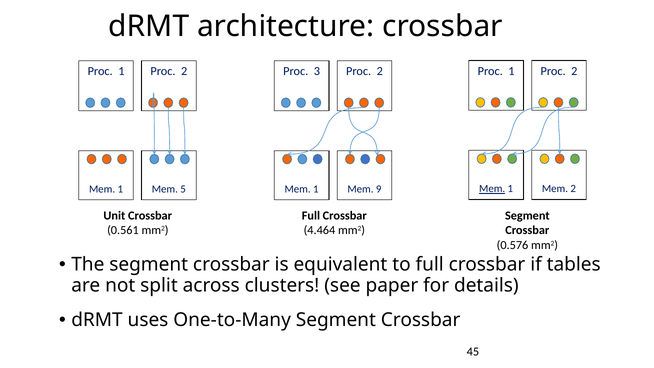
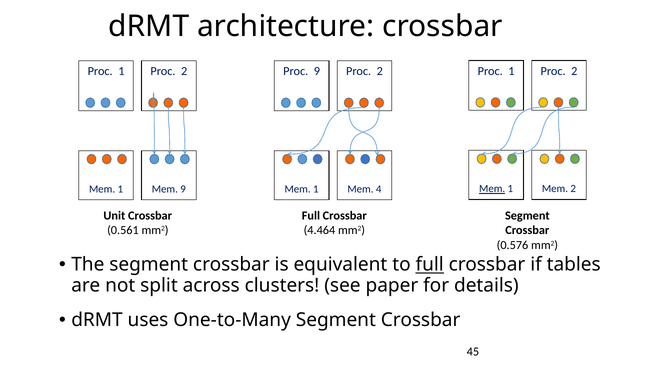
Proc 3: 3 -> 9 (317, 71)
Mem 5: 5 -> 9 (183, 189)
9: 9 -> 4 (379, 189)
full underline: none -> present (430, 265)
